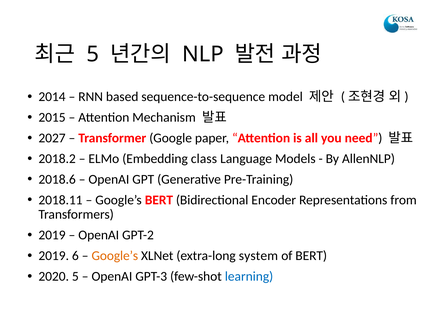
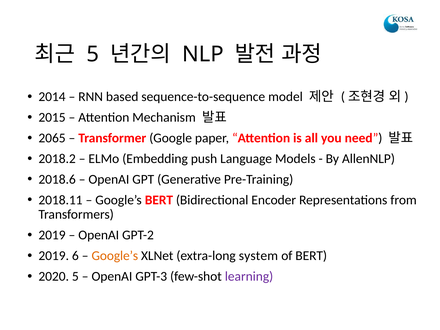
2027: 2027 -> 2065 (52, 138)
class: class -> push (204, 159)
learning colour: blue -> purple (249, 276)
